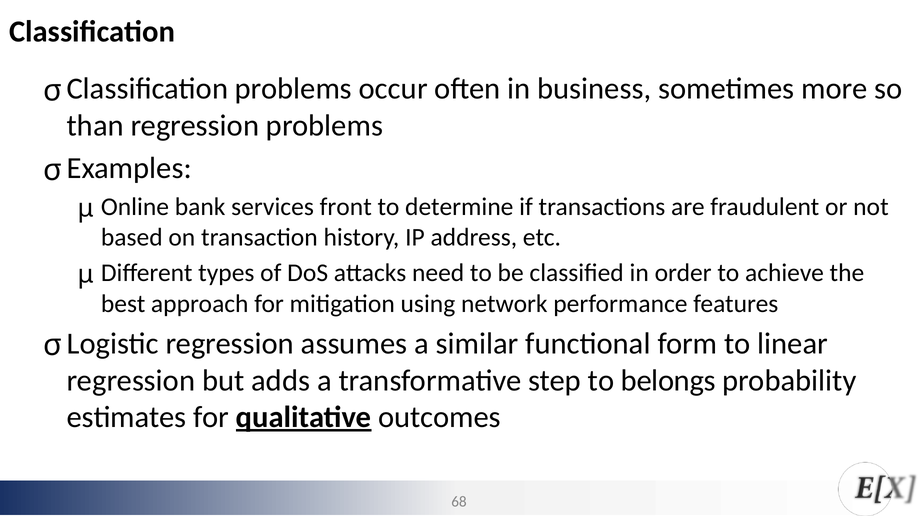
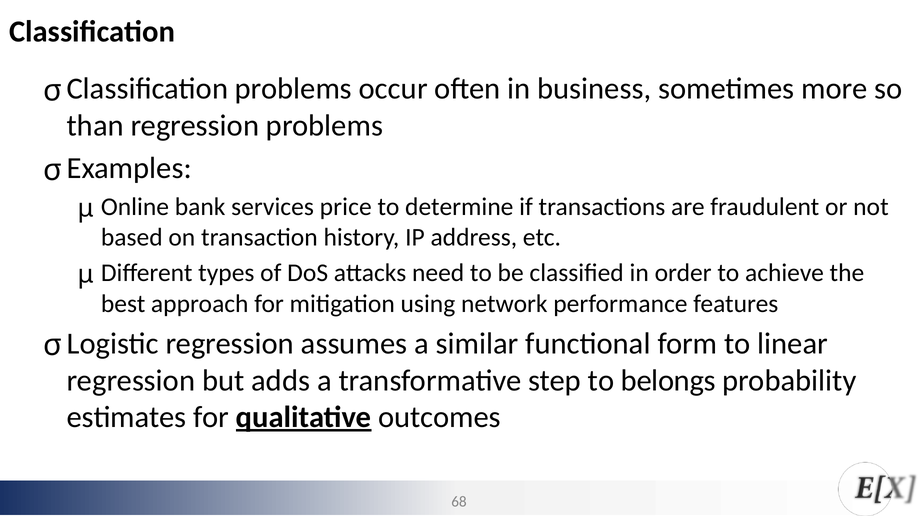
front: front -> price (346, 207)
